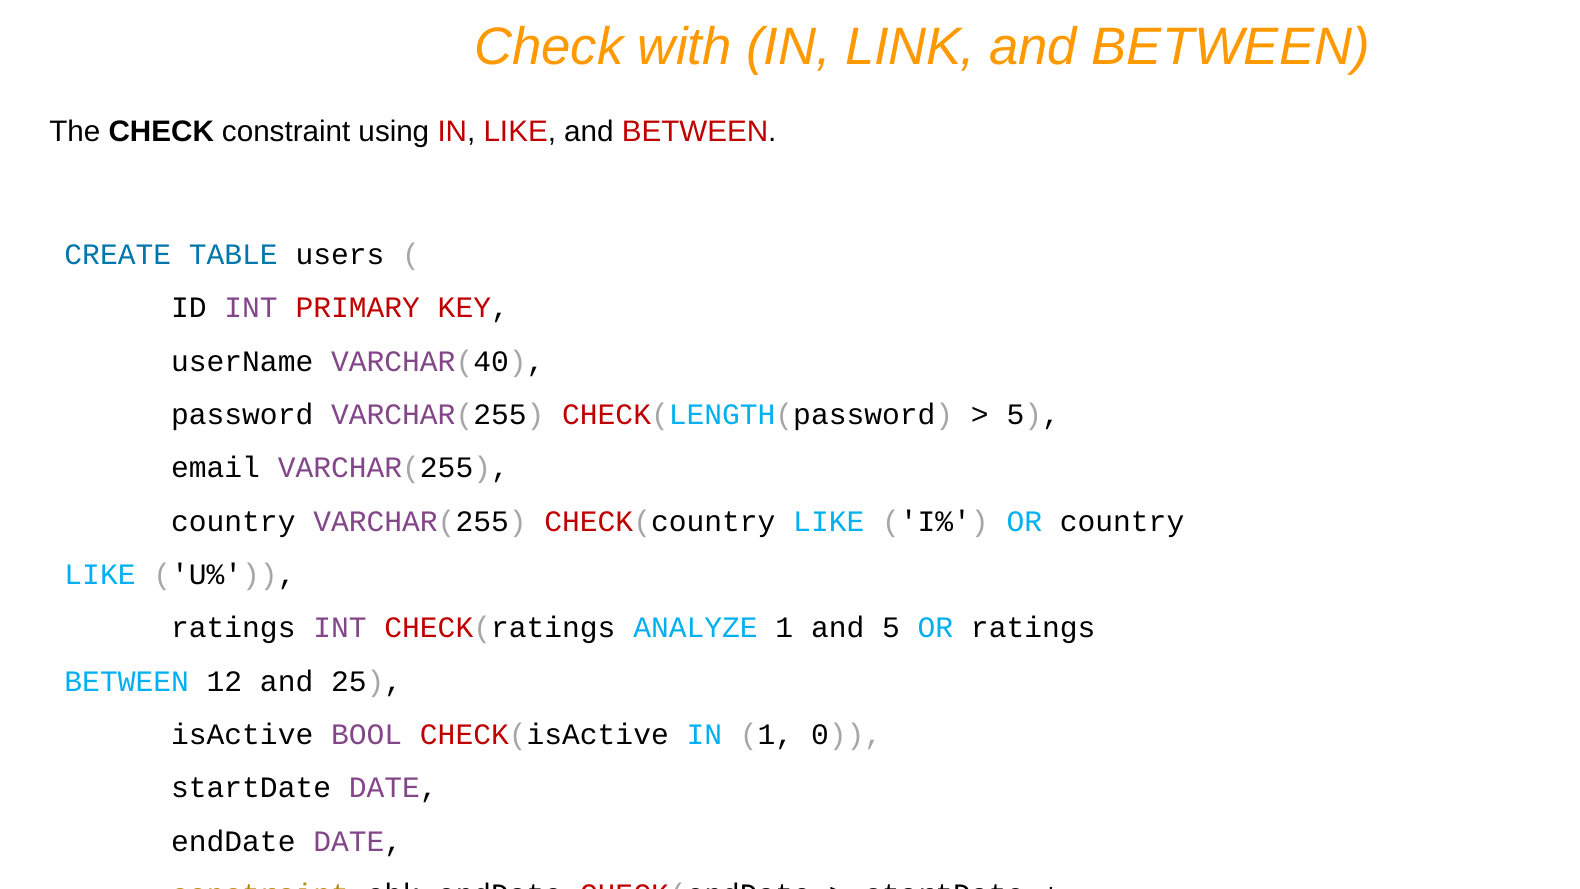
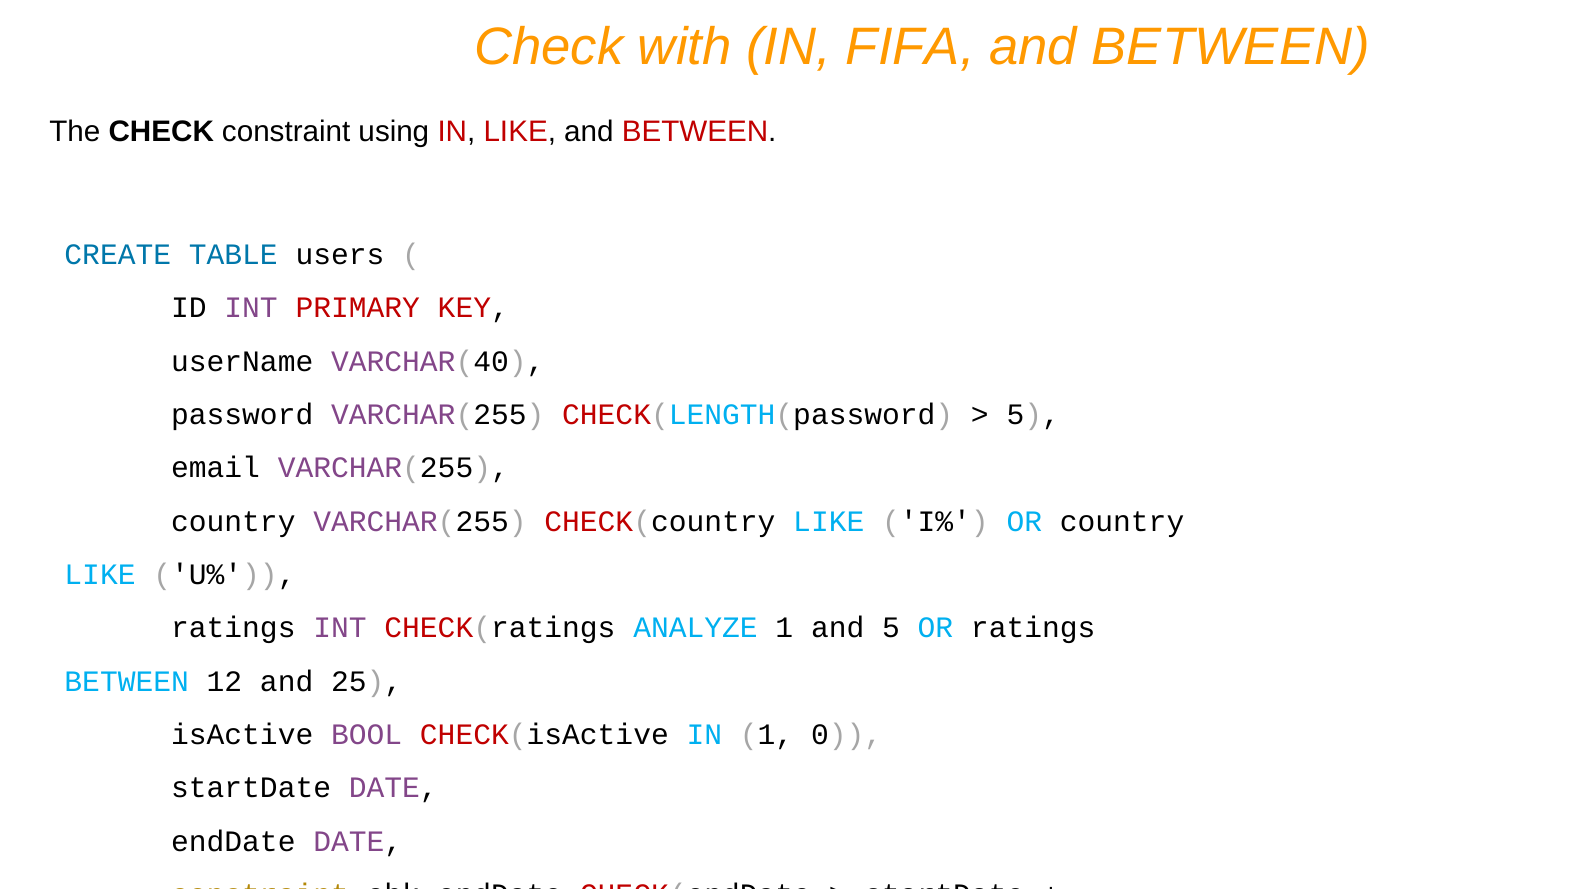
LINK: LINK -> FIFA (910, 47)
